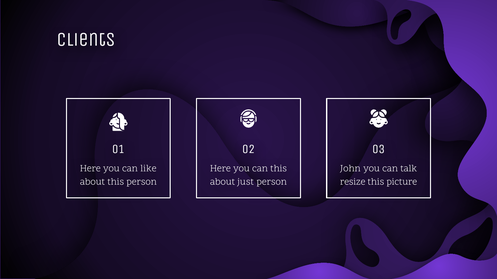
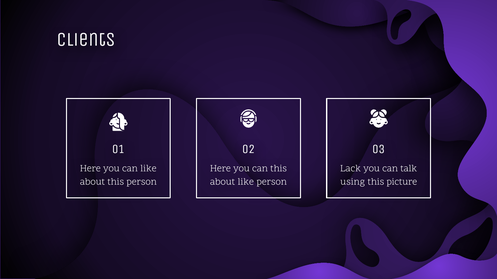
John: John -> Lack (350, 169)
about just: just -> like (246, 182)
resize: resize -> using (353, 182)
